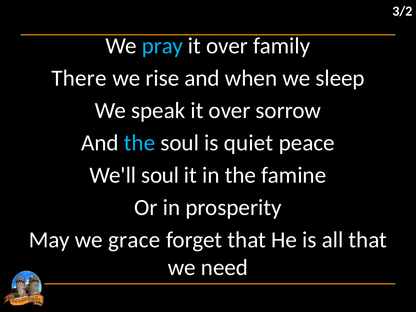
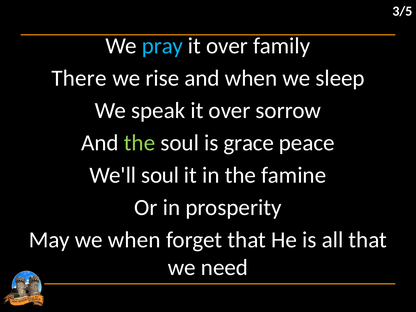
3/2: 3/2 -> 3/5 (402, 11)
the colour: light blue -> light green (139, 143)
quiet: quiet -> grace (249, 143)
we grace: grace -> when (134, 240)
